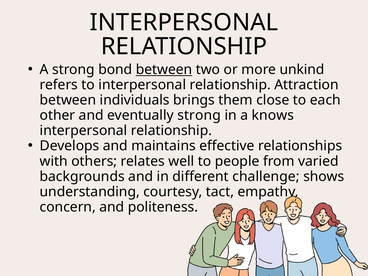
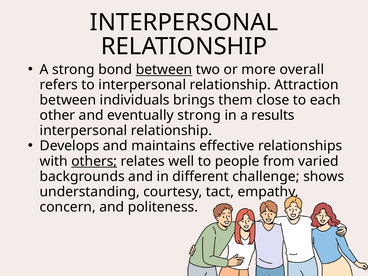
unkind: unkind -> overall (302, 70)
knows: knows -> results (273, 115)
others underline: none -> present (94, 161)
